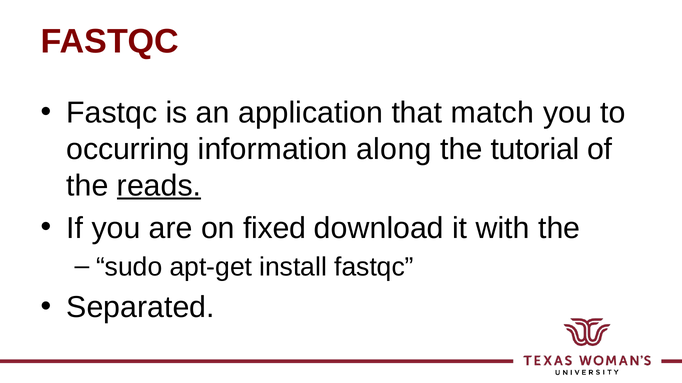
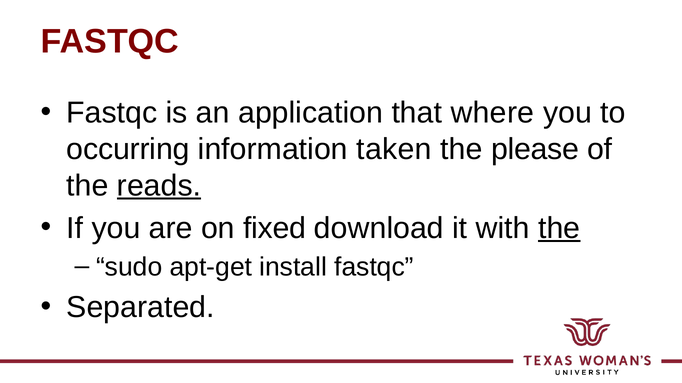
match: match -> where (492, 113)
along: along -> taken (394, 150)
tutorial: tutorial -> please (535, 150)
the underline: none -> present (559, 228)
